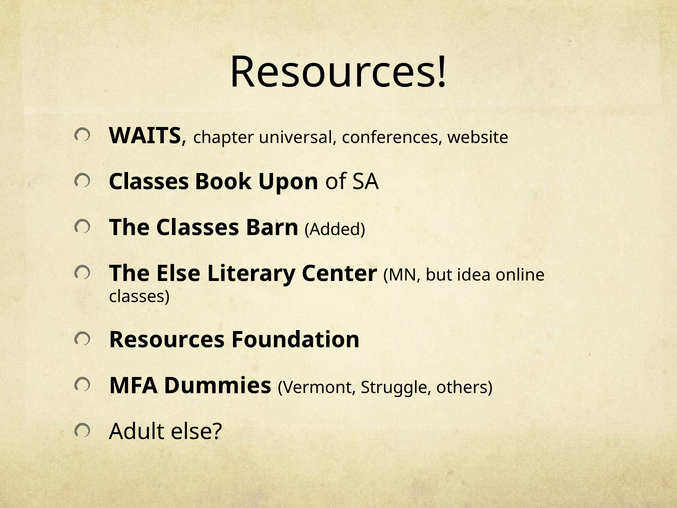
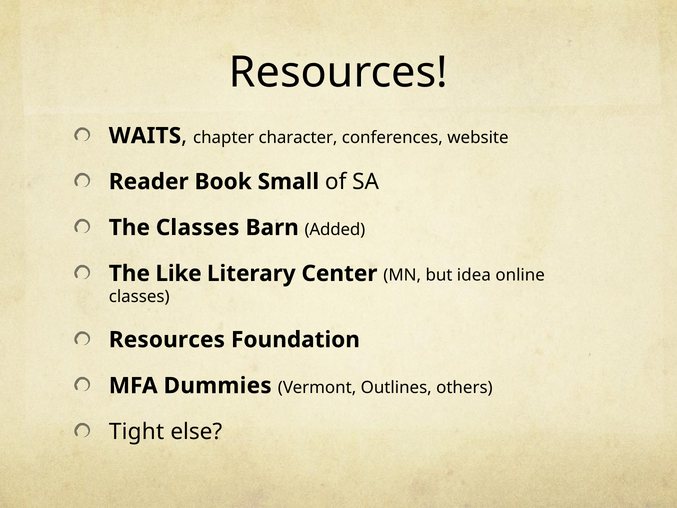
universal: universal -> character (298, 138)
Classes: Classes -> Reader (149, 182)
Upon: Upon -> Small (288, 182)
The Else: Else -> Like (179, 273)
Struggle: Struggle -> Outlines (396, 387)
Adult: Adult -> Tight (137, 431)
